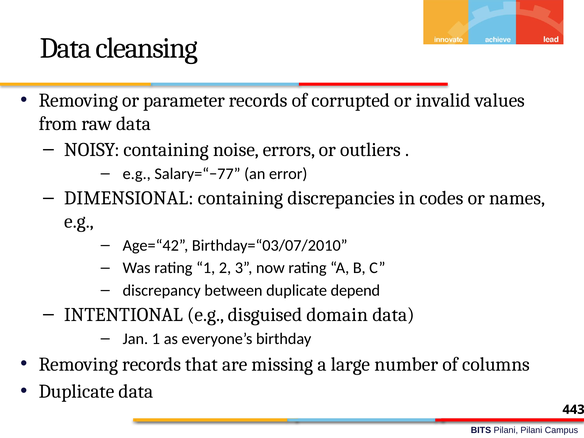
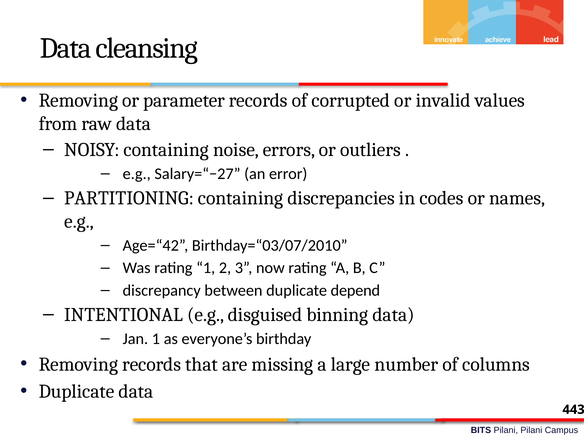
Salary=“−77: Salary=“−77 -> Salary=“−27 (197, 174)
DIMENSIONAL: DIMENSIONAL -> PARTITIONING (129, 198)
domain: domain -> binning (337, 315)
